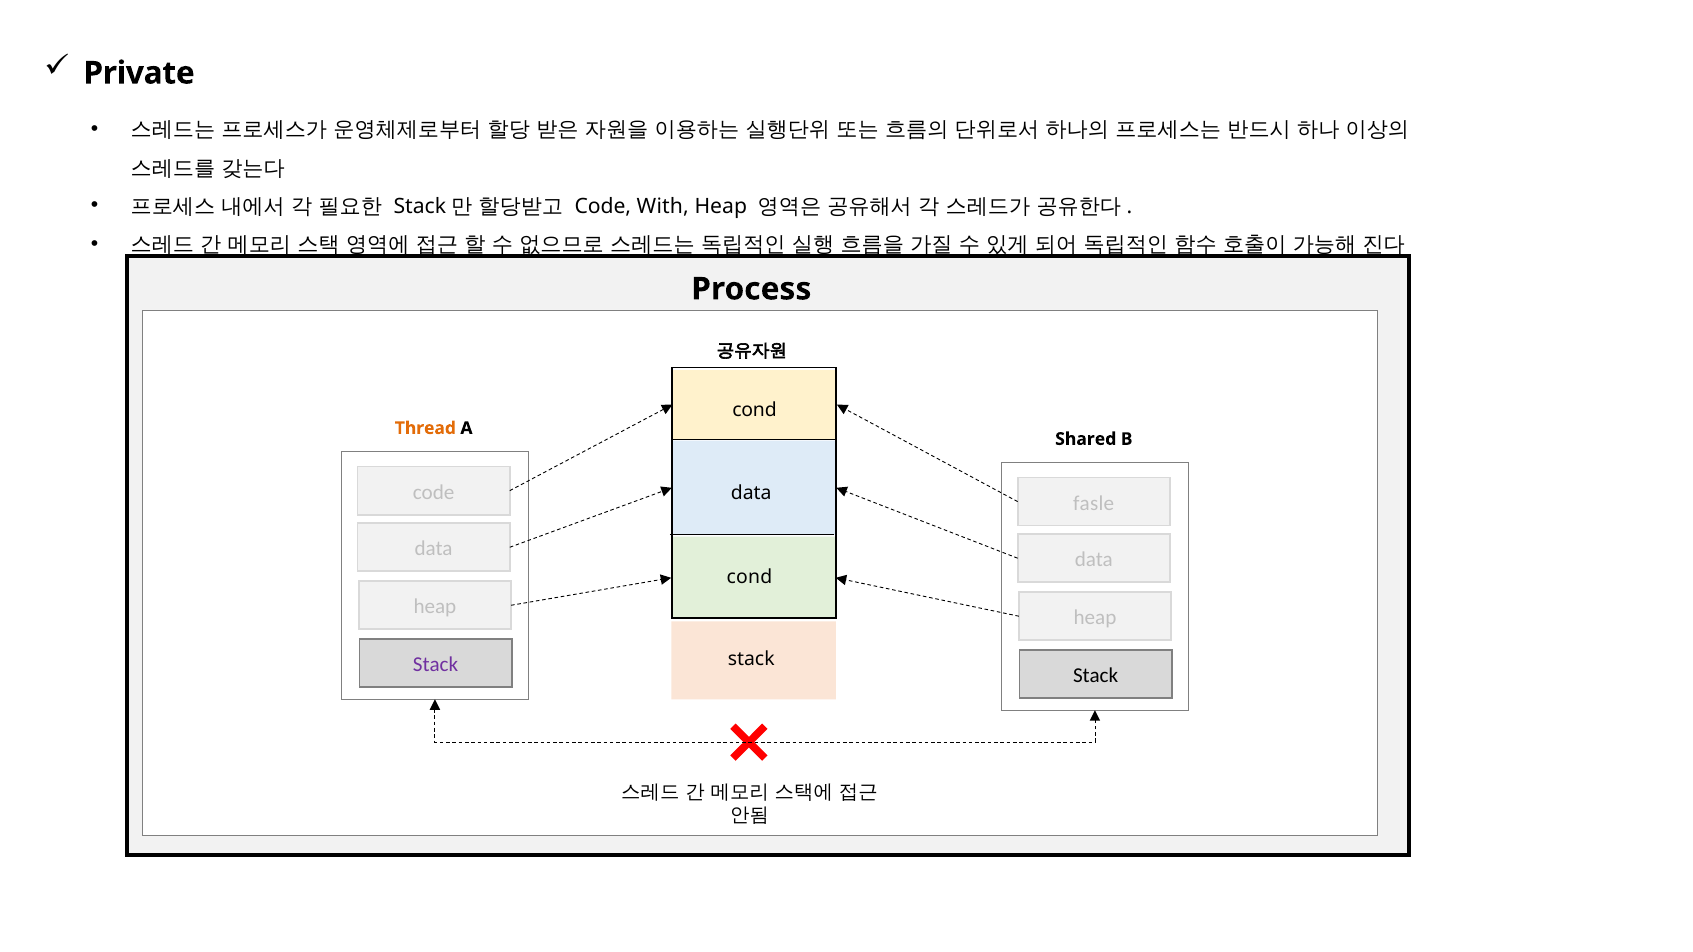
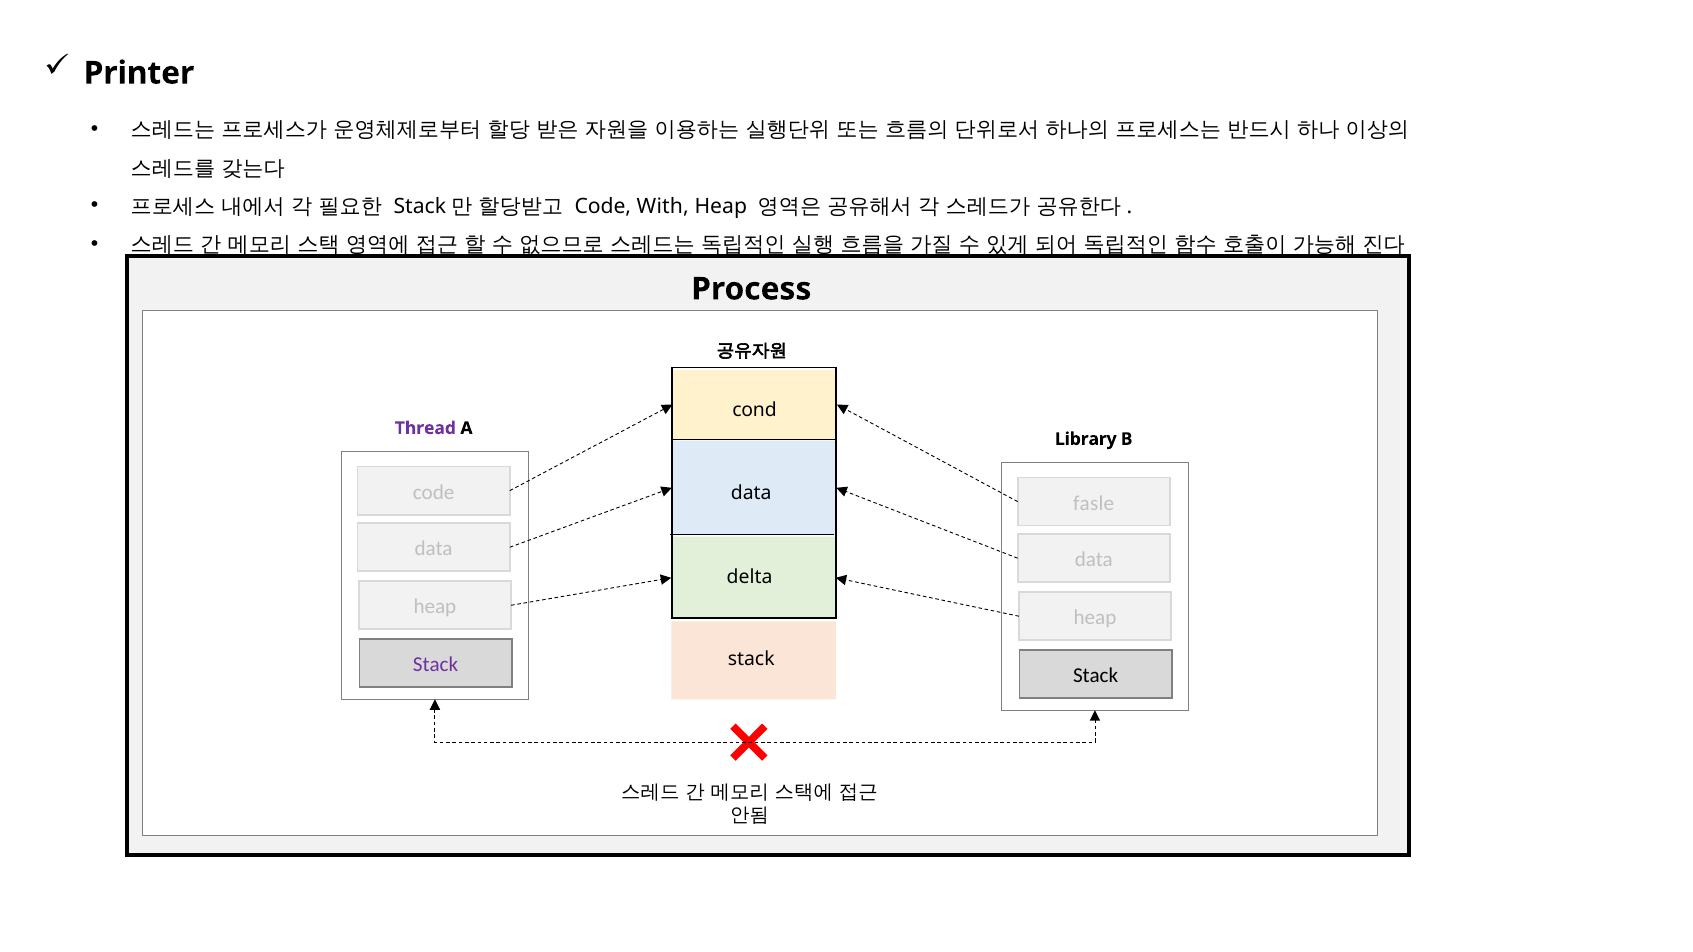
Private: Private -> Printer (139, 73)
Thread colour: orange -> purple (425, 428)
Shared: Shared -> Library (1086, 439)
cond: cond -> delta (750, 577)
